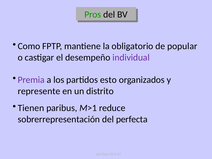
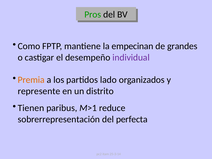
obligatorio: obligatorio -> empecinan (133, 46)
popular: popular -> grandes (182, 46)
Premia colour: purple -> orange (31, 80)
esto: esto -> lado (108, 80)
